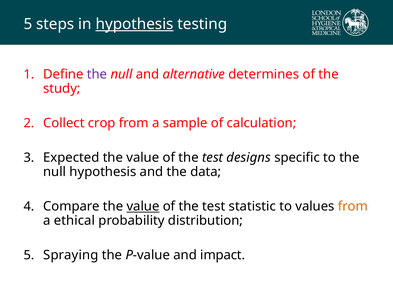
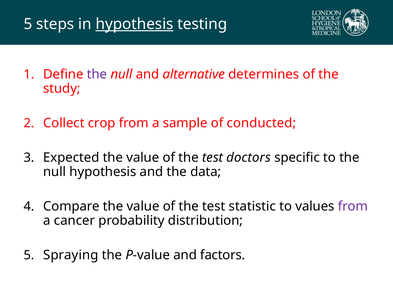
calculation: calculation -> conducted (261, 123)
designs: designs -> doctors (249, 158)
value underline: present -> none (143, 206)
from colour: orange -> purple (353, 206)
ethical: ethical -> cancer (74, 220)
impact: impact -> factors (223, 255)
